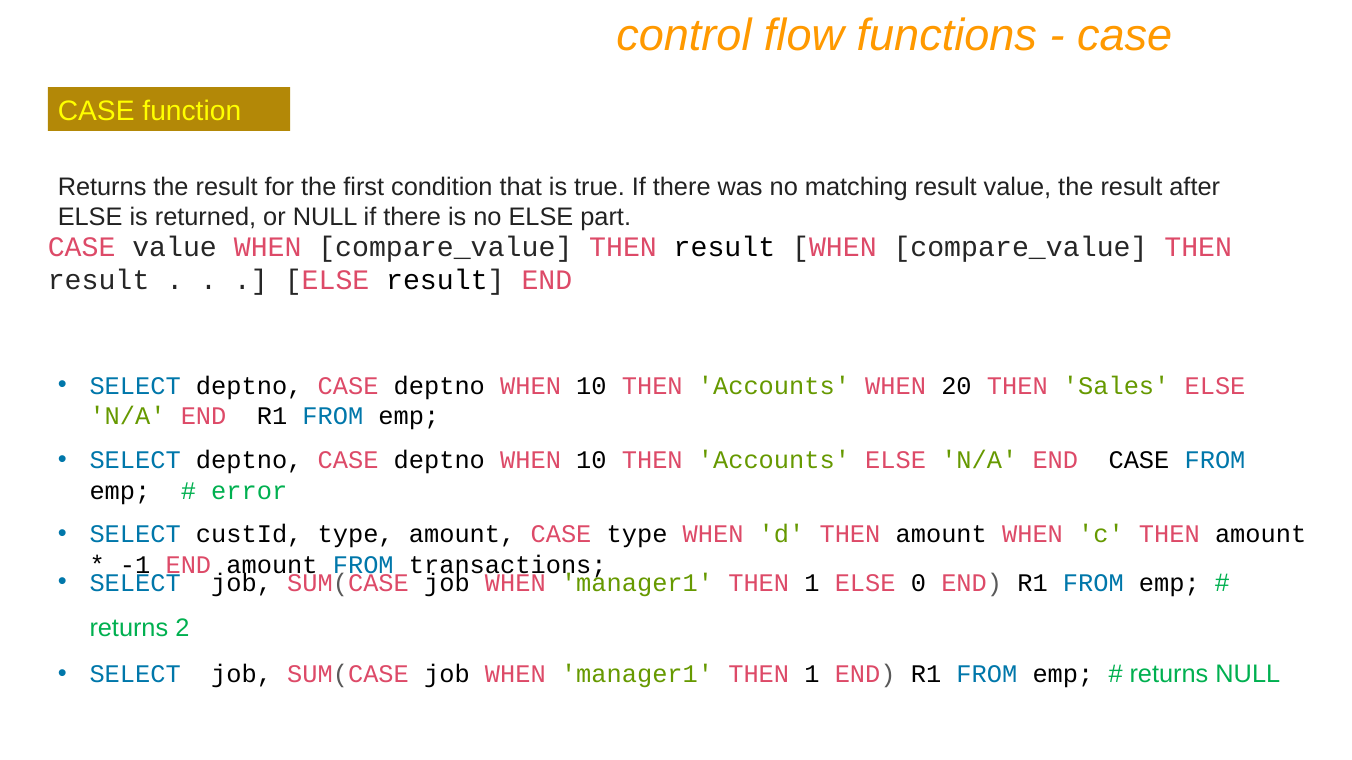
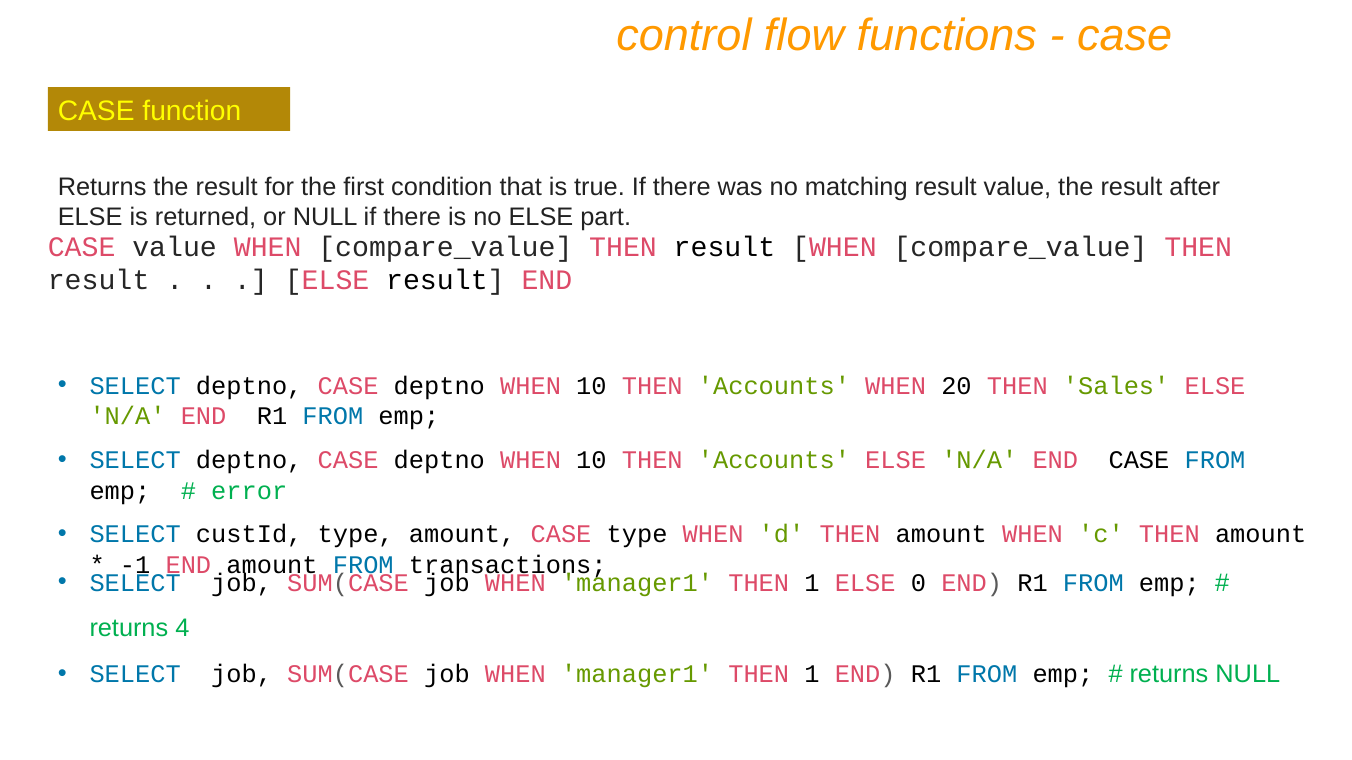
2: 2 -> 4 (182, 629)
